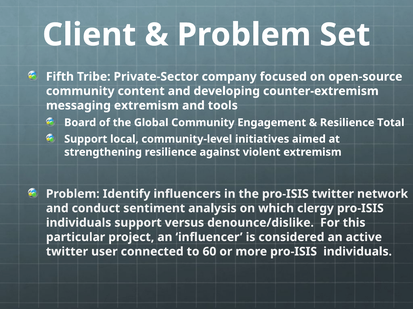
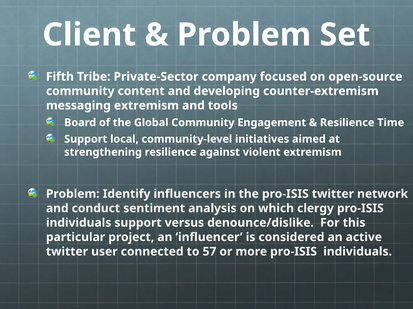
Total: Total -> Time (391, 123)
60: 60 -> 57 (209, 252)
